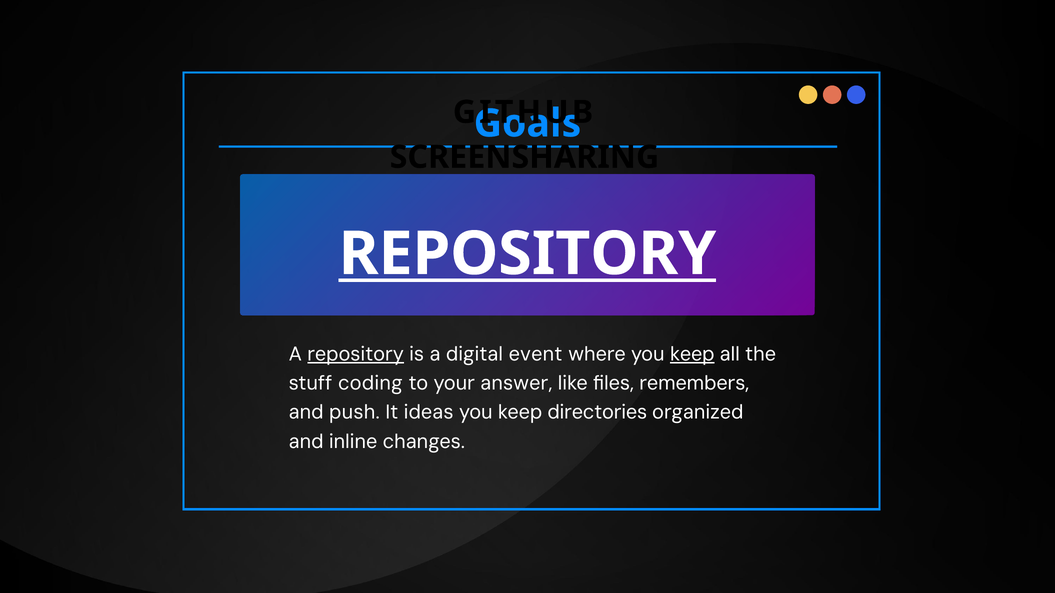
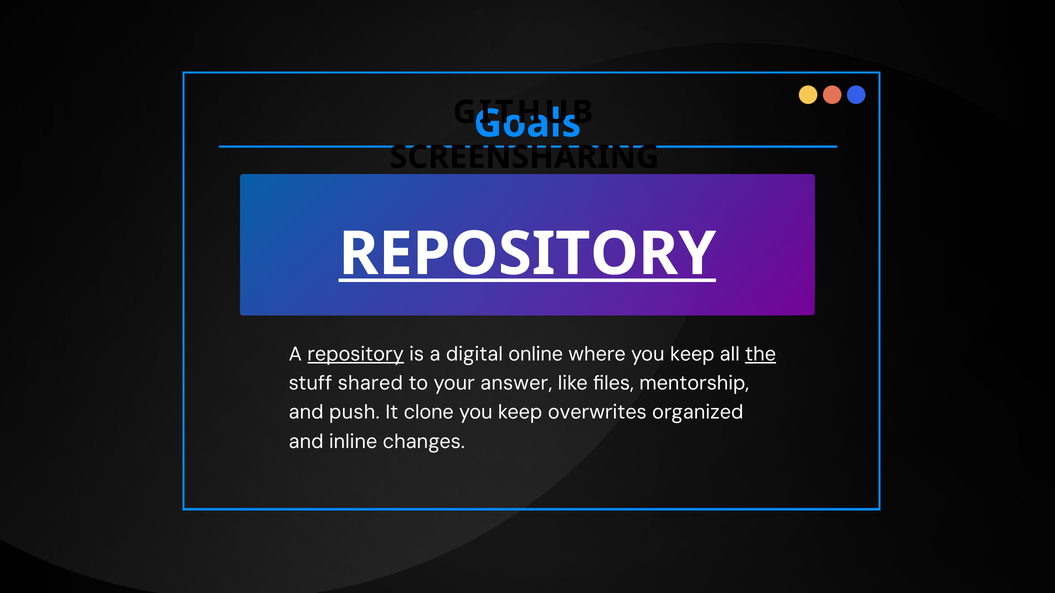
event: event -> online (536, 354)
keep underline: present -> none (692, 354)
the underline: none -> present (761, 354)
coding: coding -> shared (370, 384)
remembers: remembers -> mentorship (694, 384)
ideas: ideas -> clone (429, 413)
directories: directories -> overwrites (597, 413)
